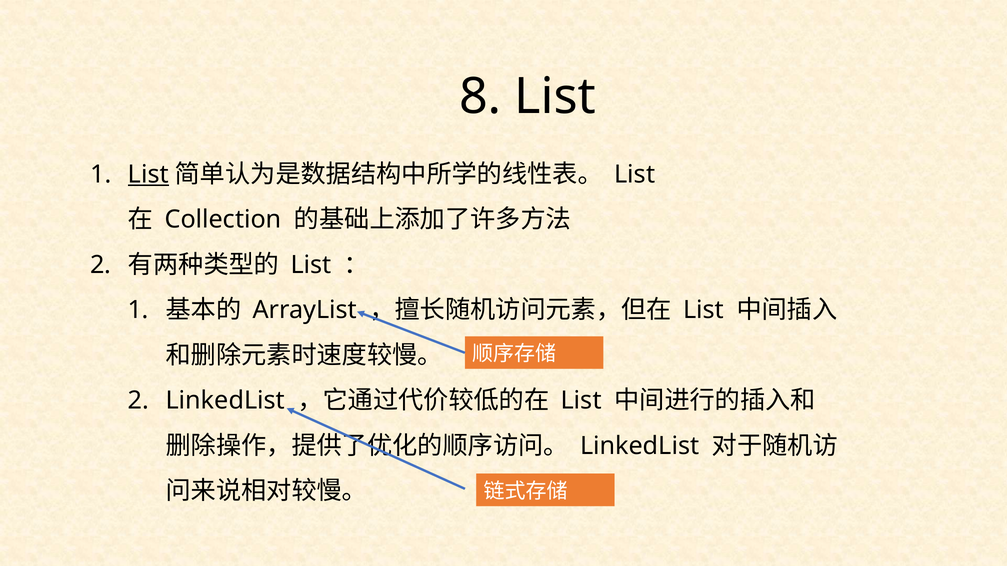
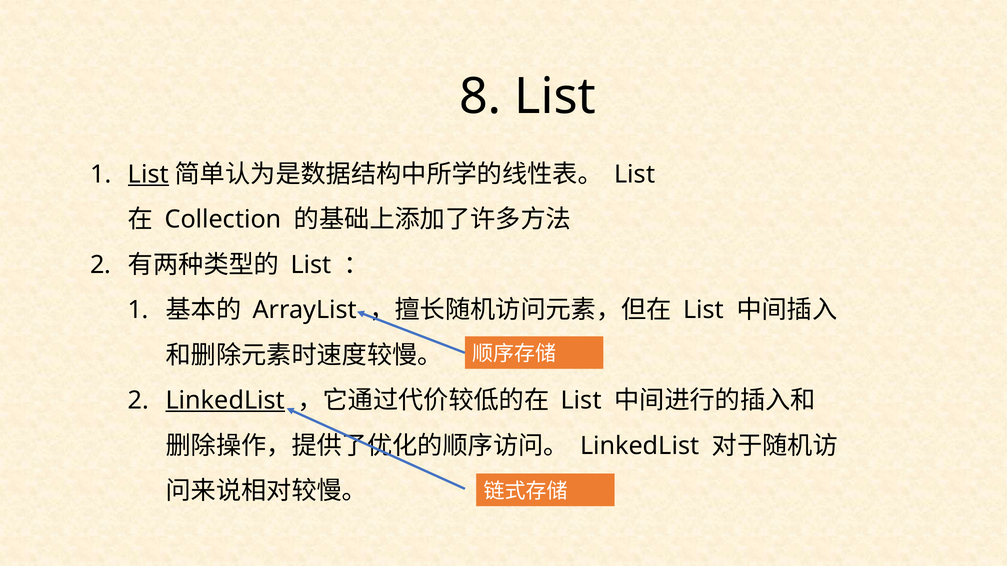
LinkedList underline: none -> present (225, 401)
